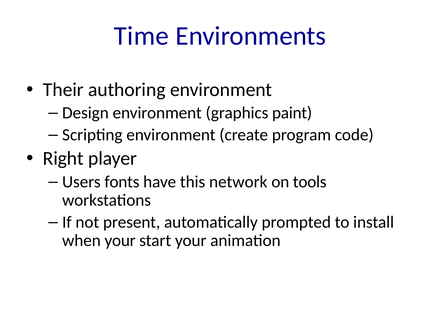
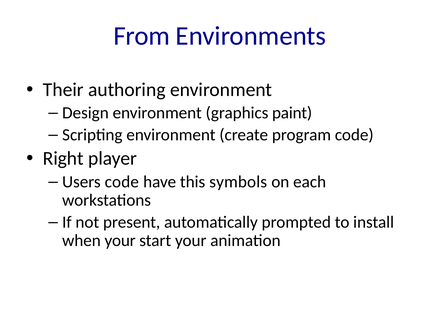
Time: Time -> From (142, 36)
Users fonts: fonts -> code (122, 182)
network: network -> symbols (238, 182)
tools: tools -> each (310, 182)
